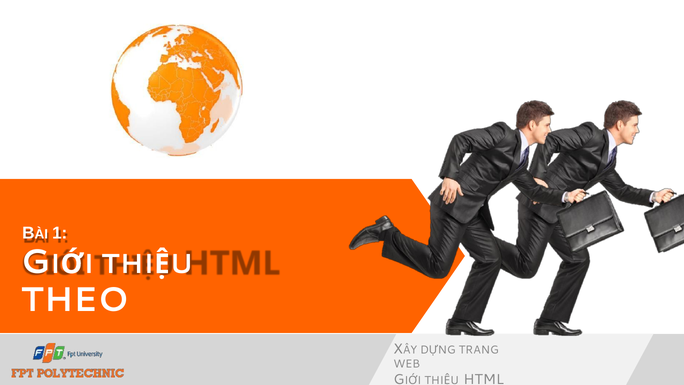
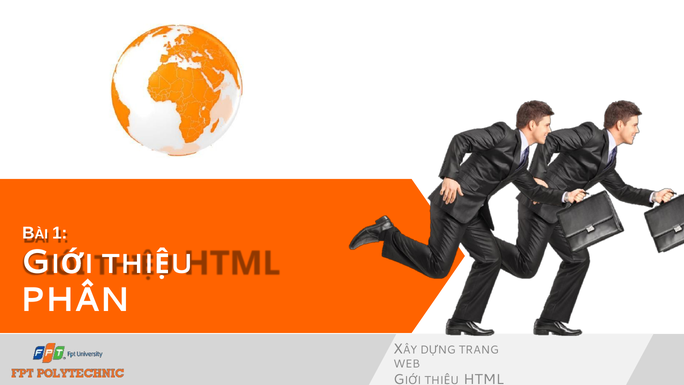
THEO: THEO -> PHÂN (75, 300)
